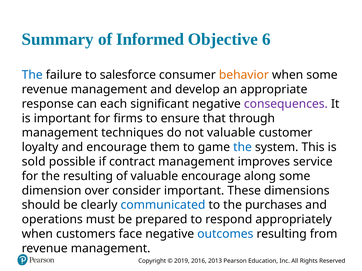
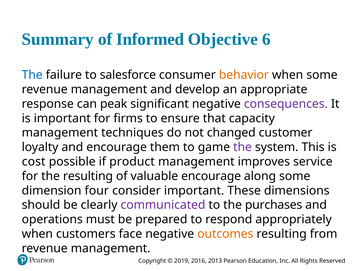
each: each -> peak (114, 104)
through: through -> capacity (252, 118)
not valuable: valuable -> changed (231, 133)
the colour: blue -> purple (243, 147)
sold: sold -> cost (34, 162)
contract: contract -> product (132, 162)
over: over -> four (97, 191)
communicated colour: blue -> purple (163, 205)
outcomes colour: blue -> orange (225, 234)
